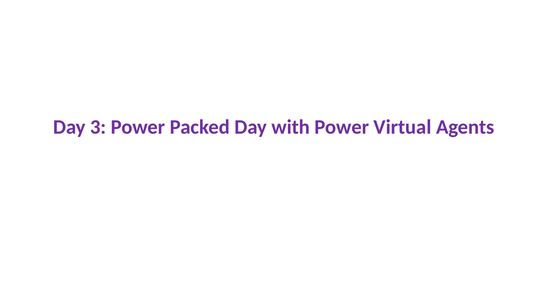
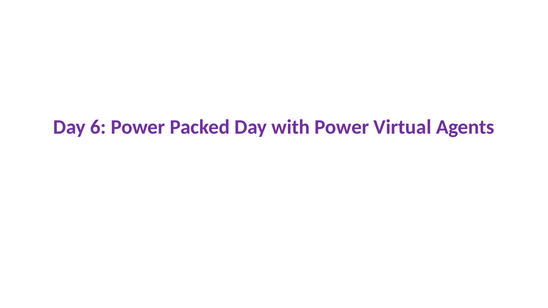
3: 3 -> 6 (98, 127)
